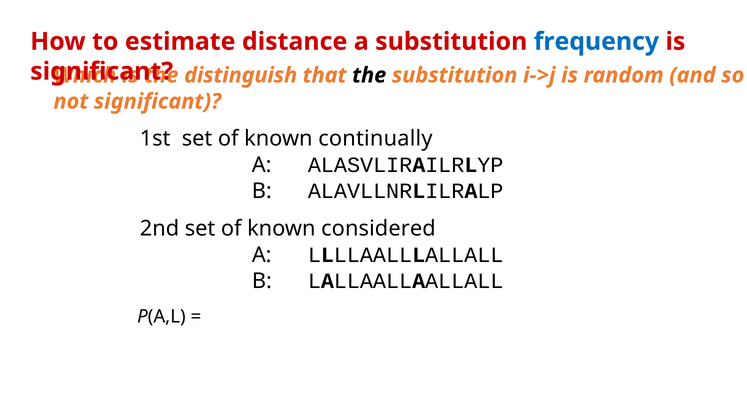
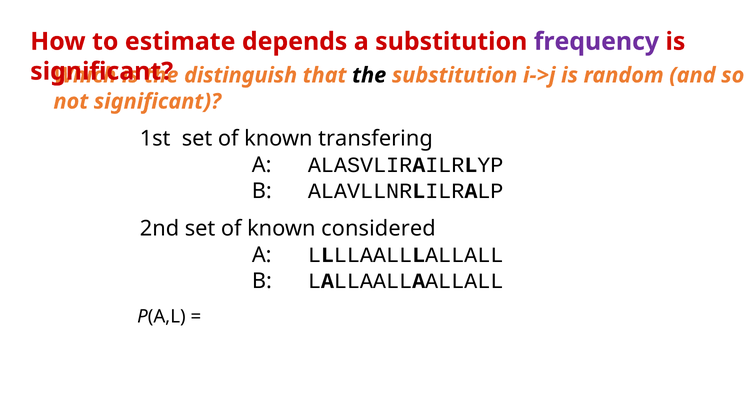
distance: distance -> depends (295, 42)
frequency colour: blue -> purple (596, 42)
continually: continually -> transfering (375, 139)
